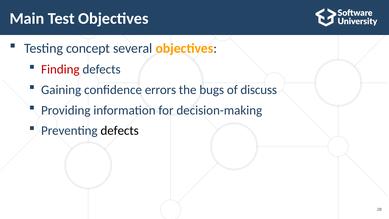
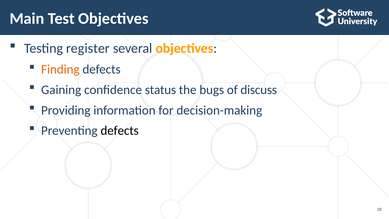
concept: concept -> register (88, 48)
Finding colour: red -> orange (60, 69)
errors: errors -> status (160, 90)
